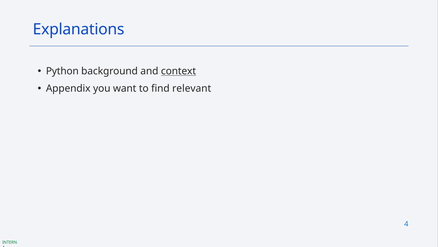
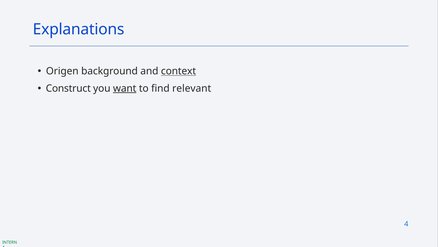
Python: Python -> Origen (62, 71)
Appendix: Appendix -> Construct (68, 88)
want underline: none -> present (125, 88)
